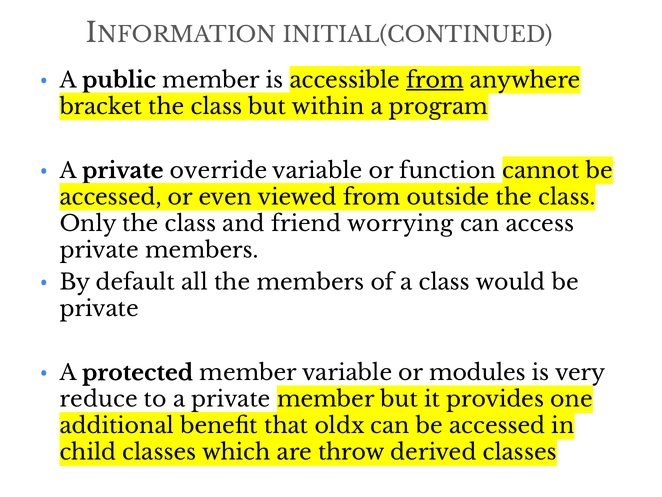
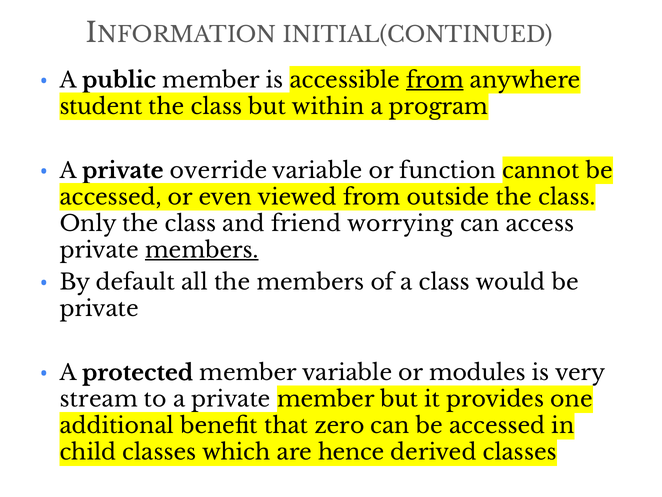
bracket: bracket -> student (101, 107)
members underline: none -> present (202, 250)
reduce: reduce -> stream (99, 399)
oldx: oldx -> zero (339, 426)
throw: throw -> hence (351, 452)
